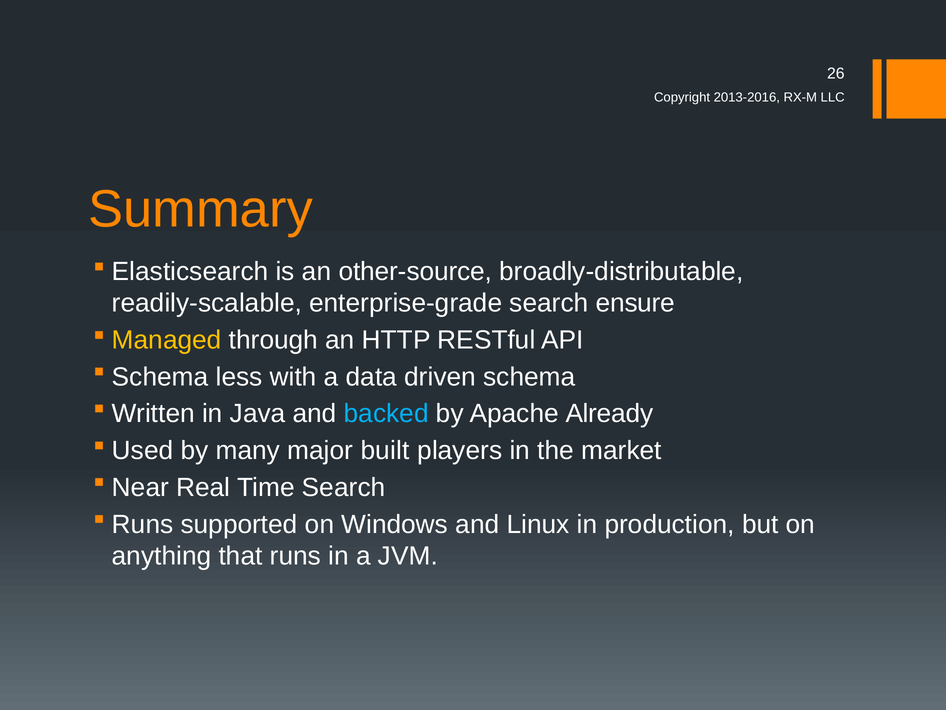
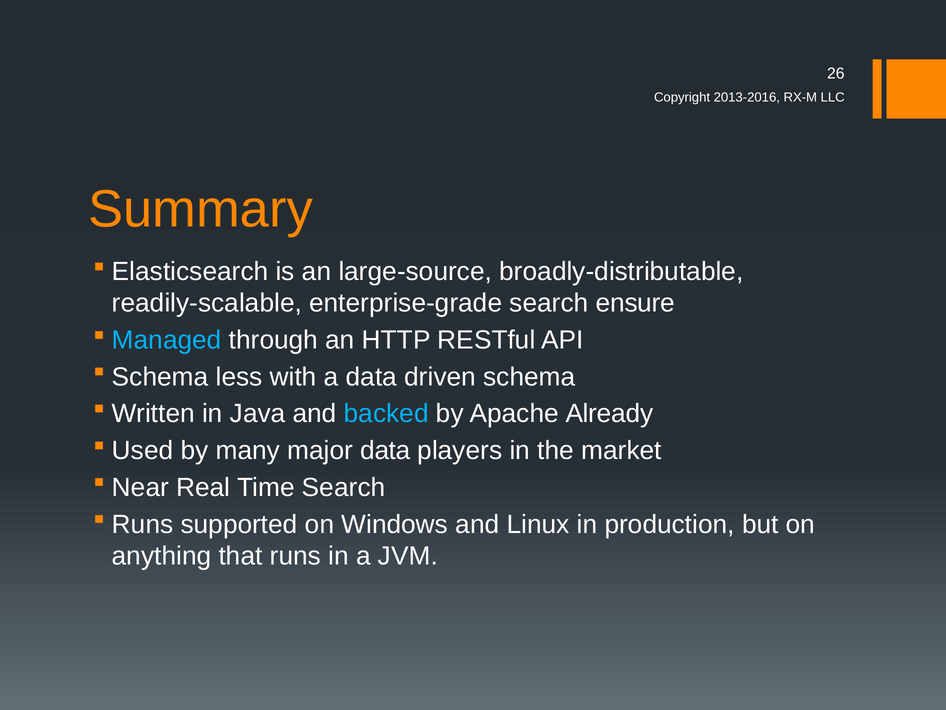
other-source: other-source -> large-source (415, 271)
Managed colour: yellow -> light blue (167, 340)
major built: built -> data (385, 450)
